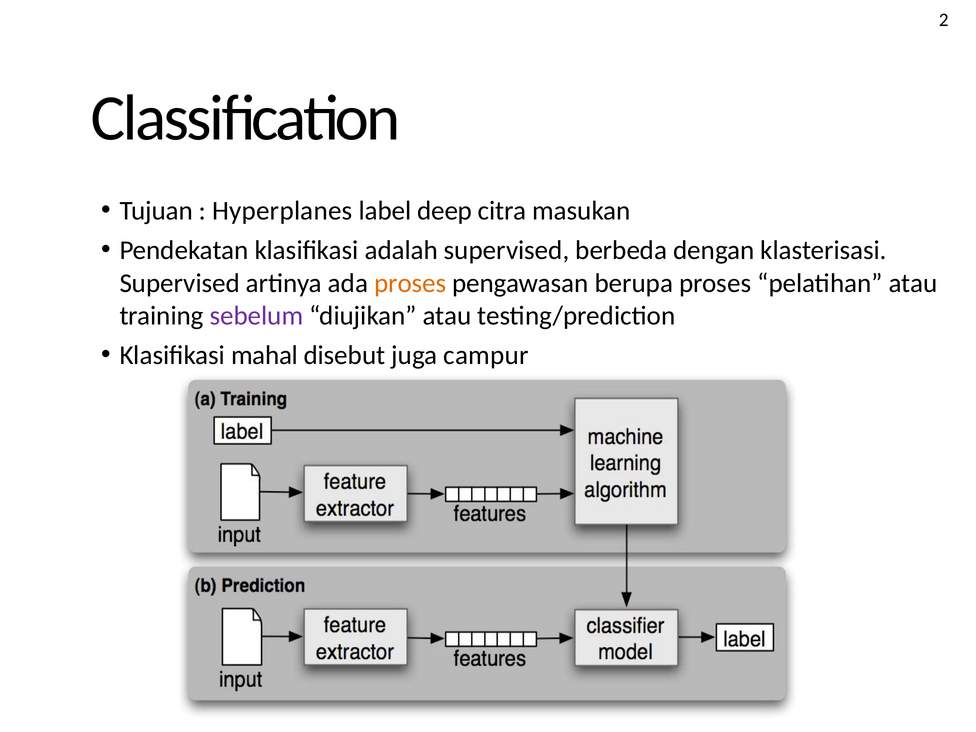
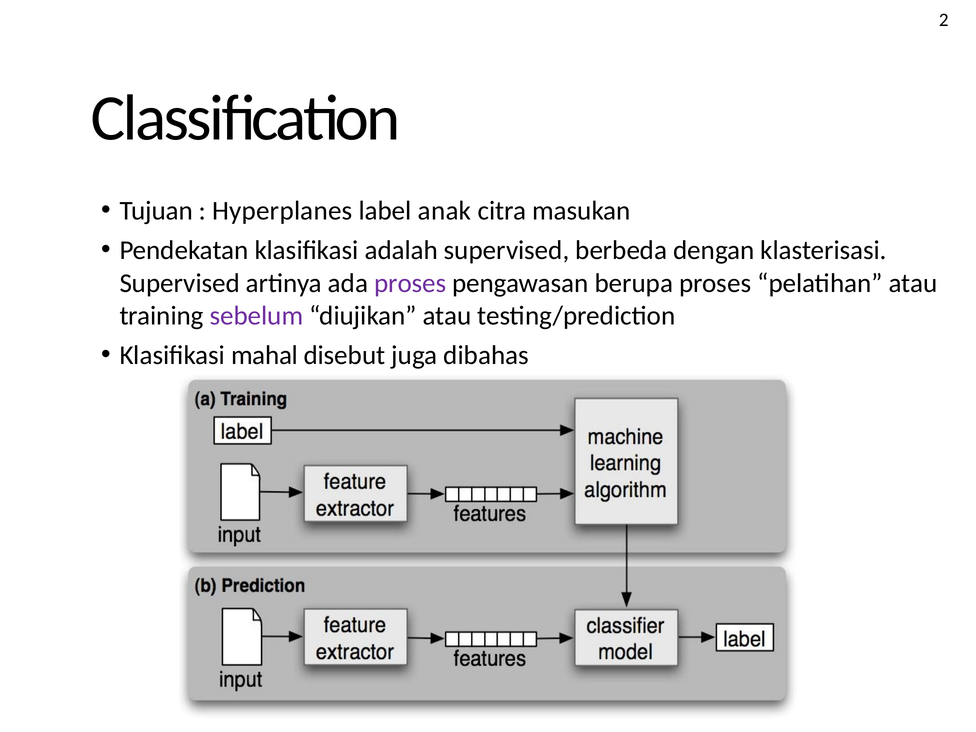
deep: deep -> anak (445, 211)
proses colour: orange -> purple (410, 283)
campur: campur -> dibahas (486, 355)
